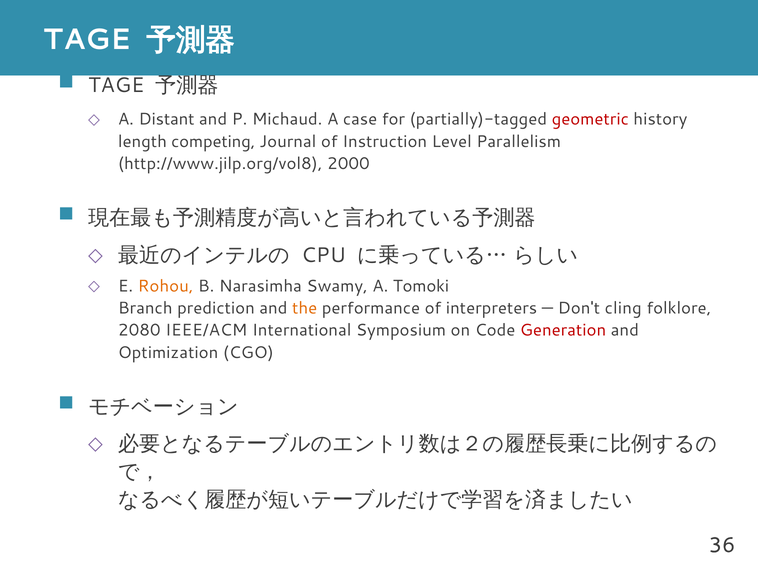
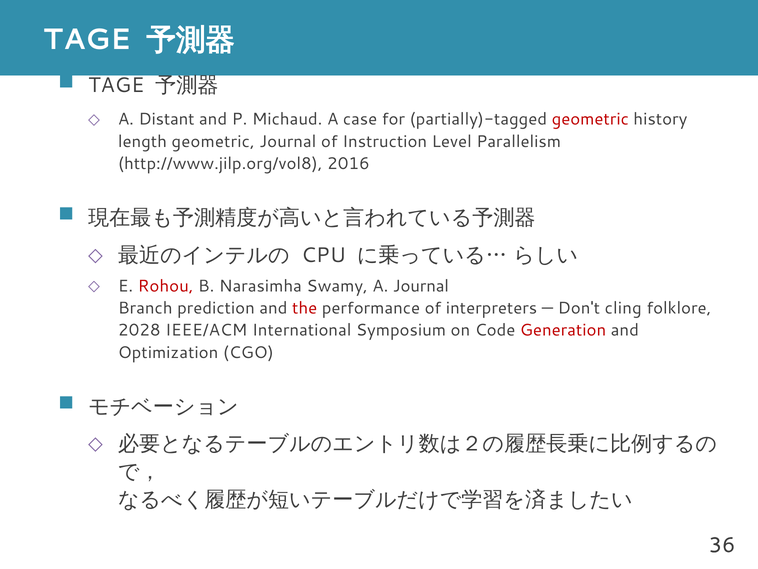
length competing: competing -> geometric (213, 142)
2000: 2000 -> 2016 (348, 164)
Rohou colour: orange -> red (166, 286)
A Tomoki: Tomoki -> Journal (421, 286)
the colour: orange -> red (305, 308)
2080: 2080 -> 2028 (139, 330)
